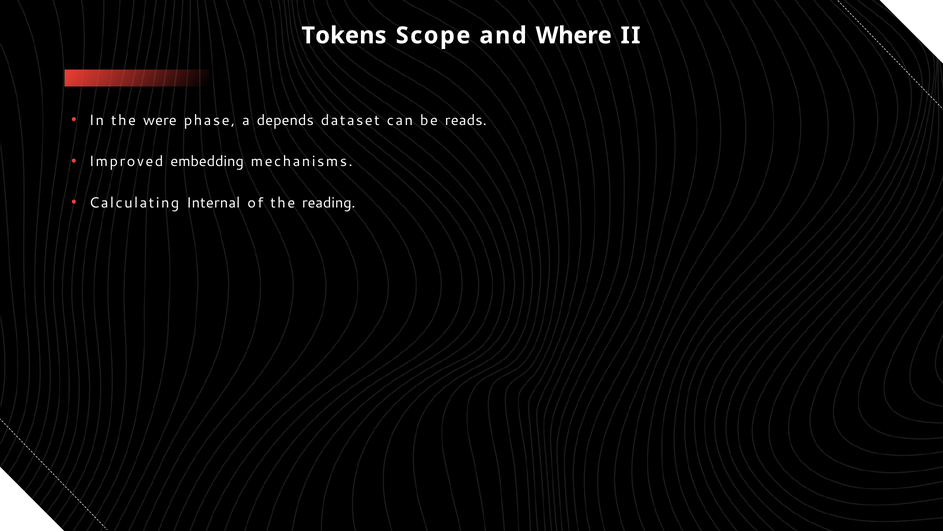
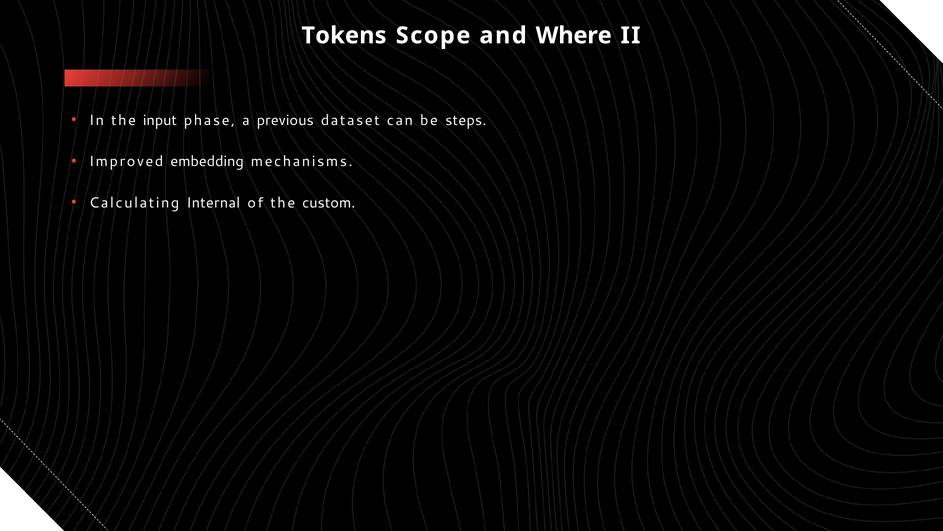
were: were -> input (160, 120)
depends: depends -> previous (285, 120)
reads: reads -> steps (466, 120)
reading: reading -> custom (329, 203)
